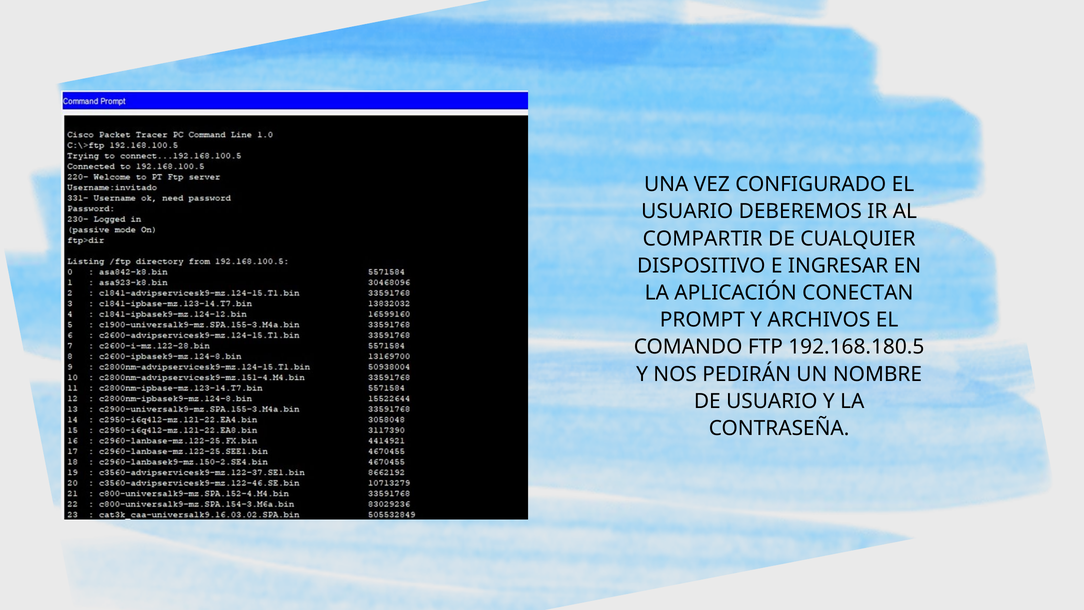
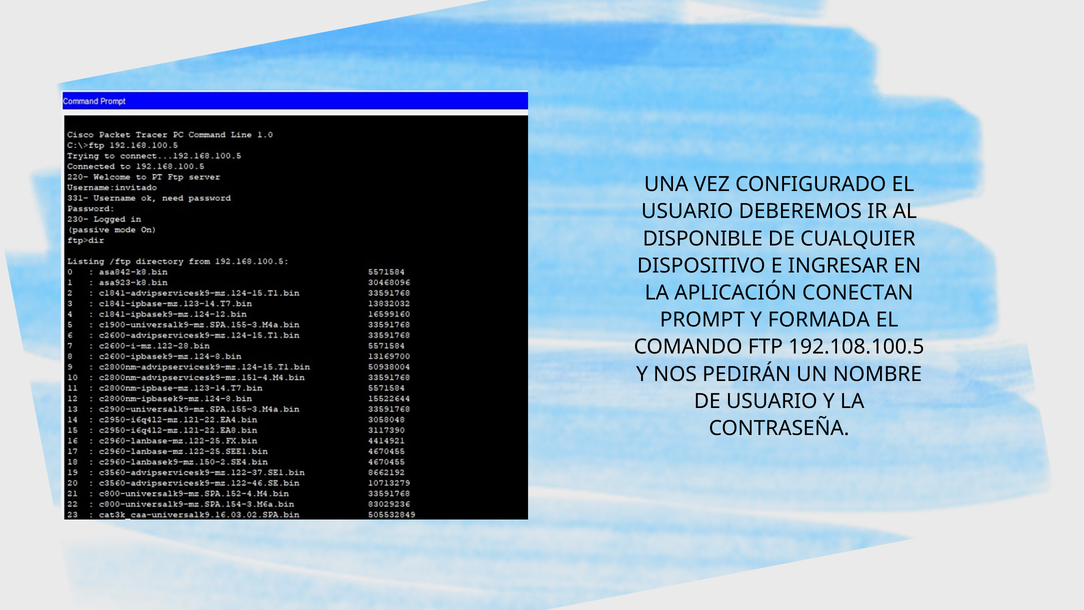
COMPARTIR: COMPARTIR -> DISPONIBLE (703, 239)
ARCHIVOS: ARCHIVOS -> FORMADA (819, 320)
192.168.180.5: 192.168.180.5 -> 192.108.100.5 (856, 347)
